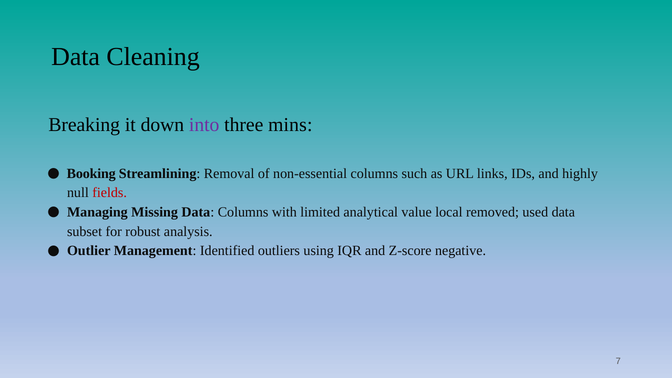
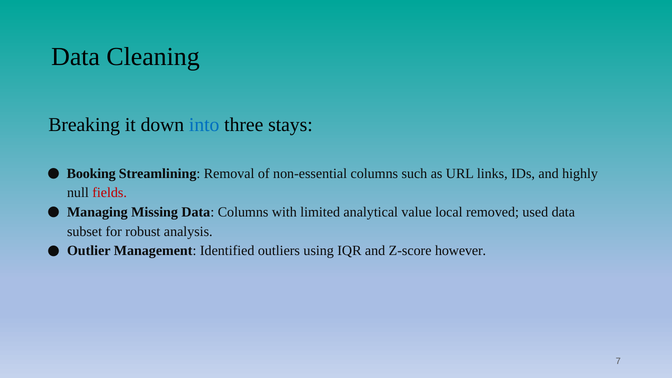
into colour: purple -> blue (204, 125)
mins: mins -> stays (290, 125)
negative: negative -> however (461, 251)
